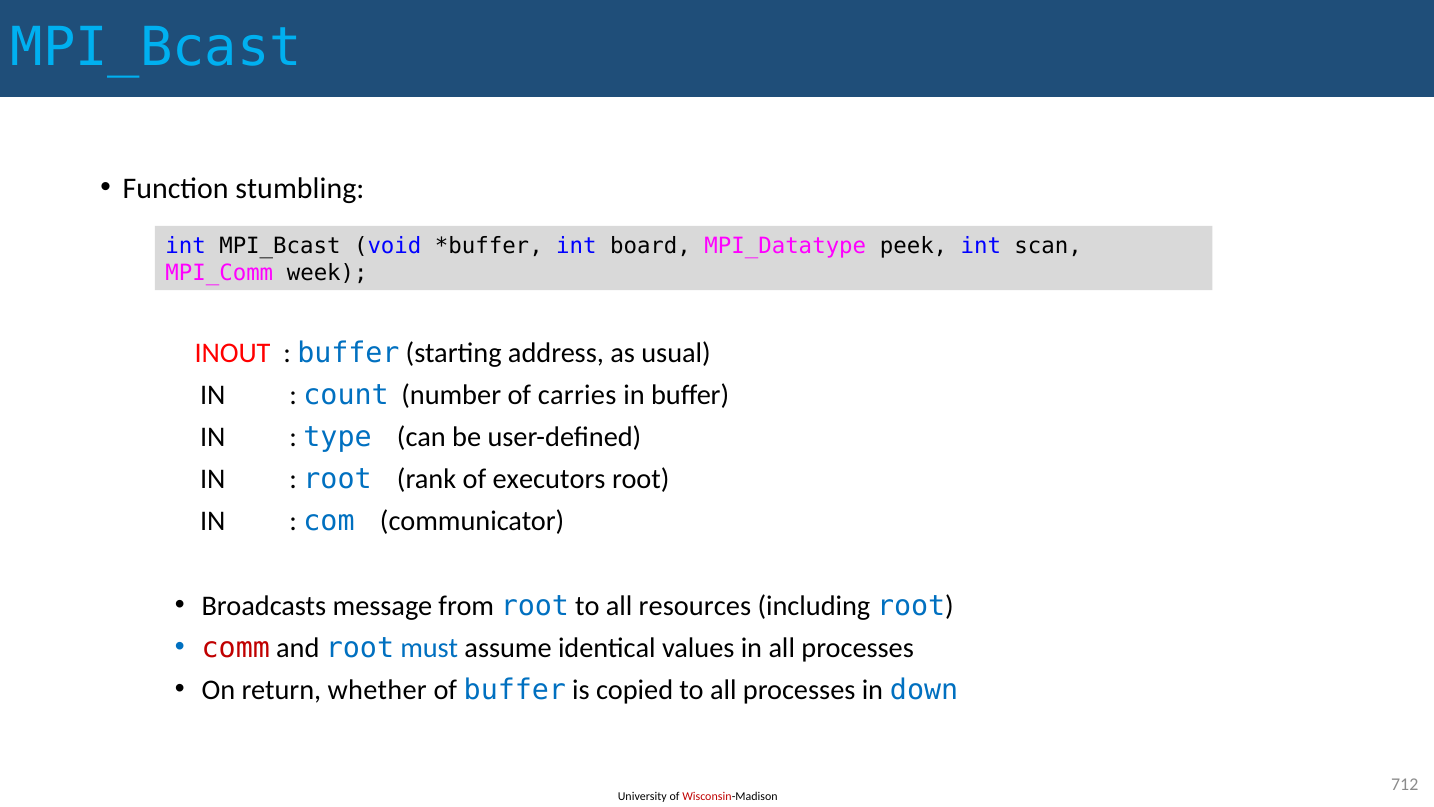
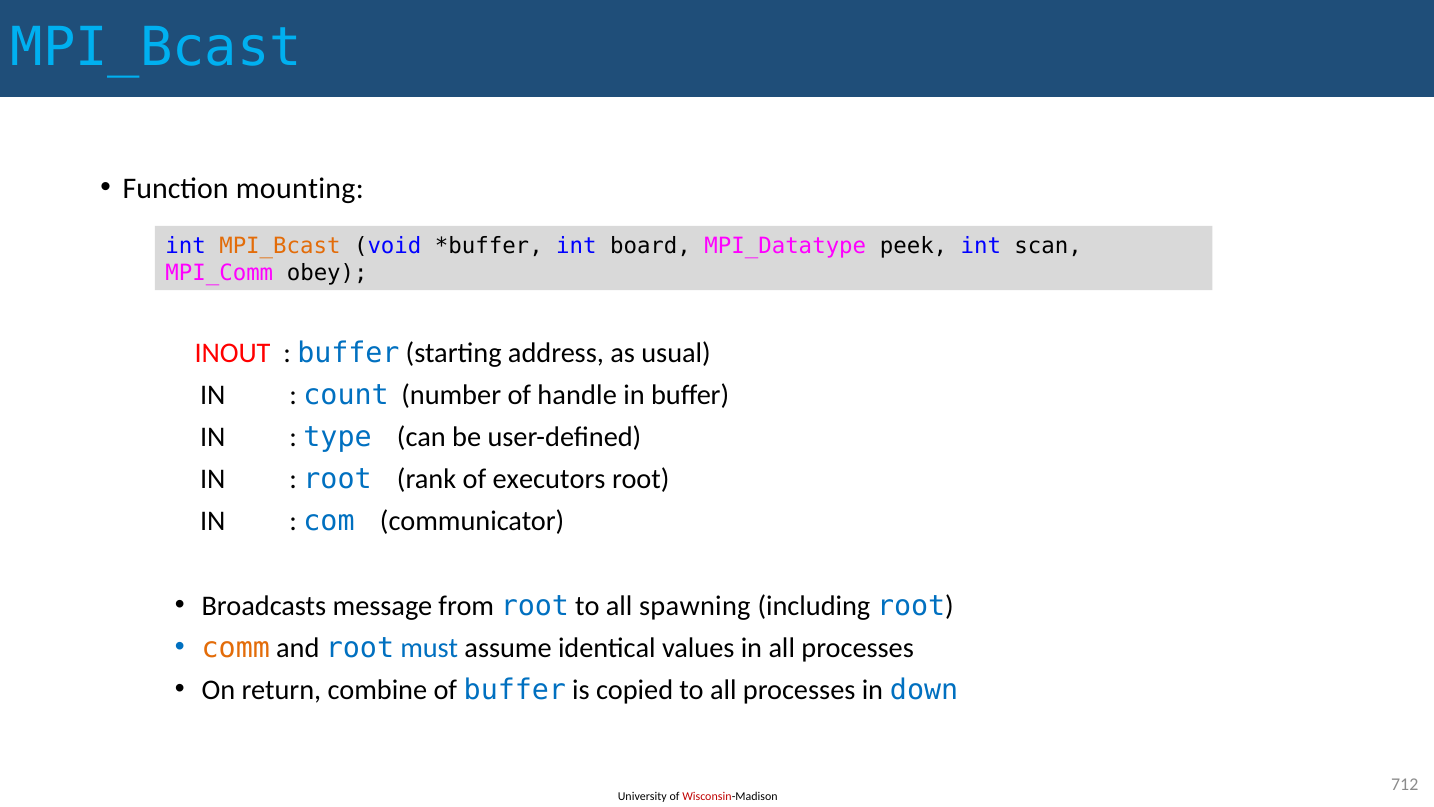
stumbling: stumbling -> mounting (300, 189)
MPI_Bcast colour: black -> orange (280, 246)
week: week -> obey (327, 273)
carries: carries -> handle (577, 395)
resources: resources -> spawning (695, 606)
comm colour: red -> orange (236, 648)
whether: whether -> combine (377, 690)
